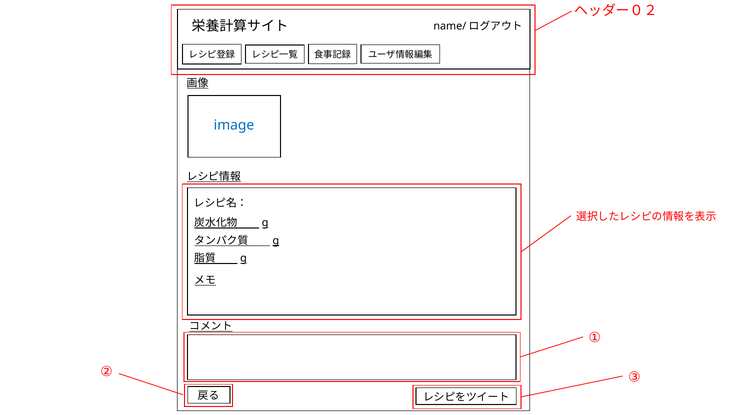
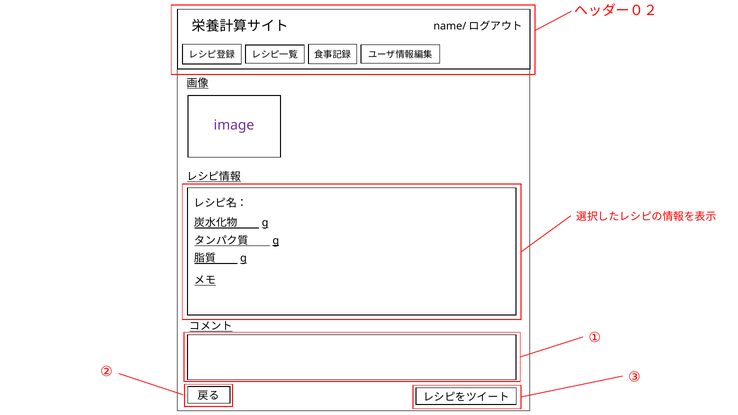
image colour: blue -> purple (234, 125)
